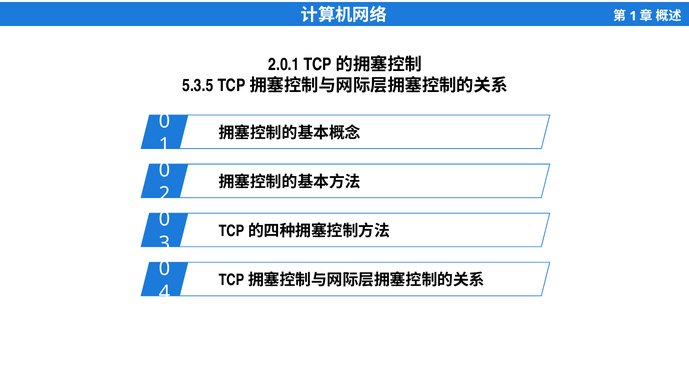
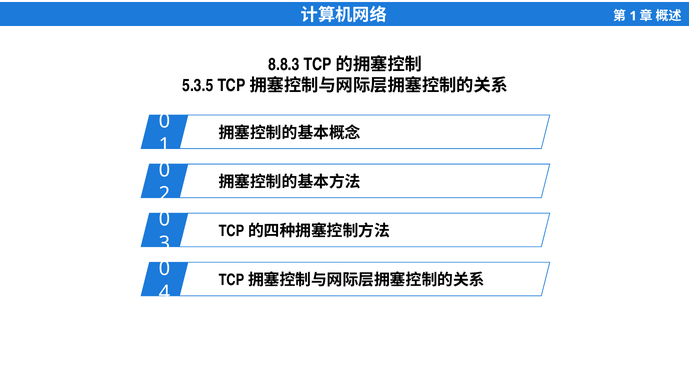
2.0.1: 2.0.1 -> 8.8.3 (284, 65)
